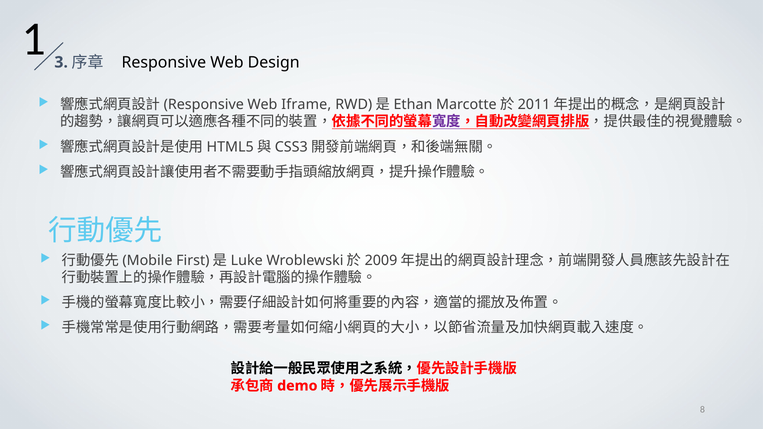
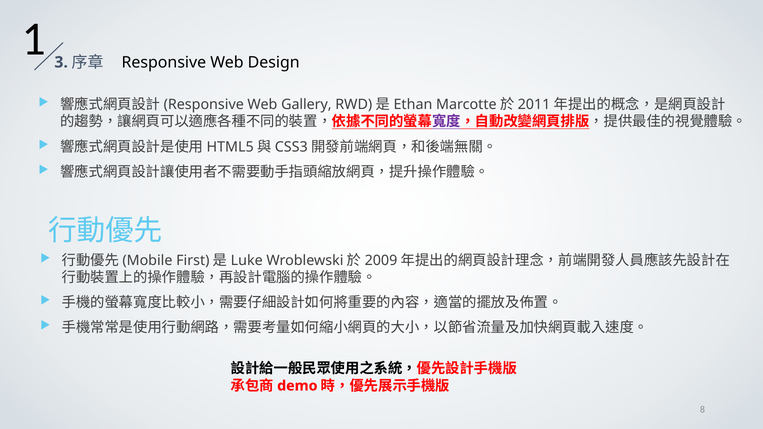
Iframe: Iframe -> Gallery (306, 105)
